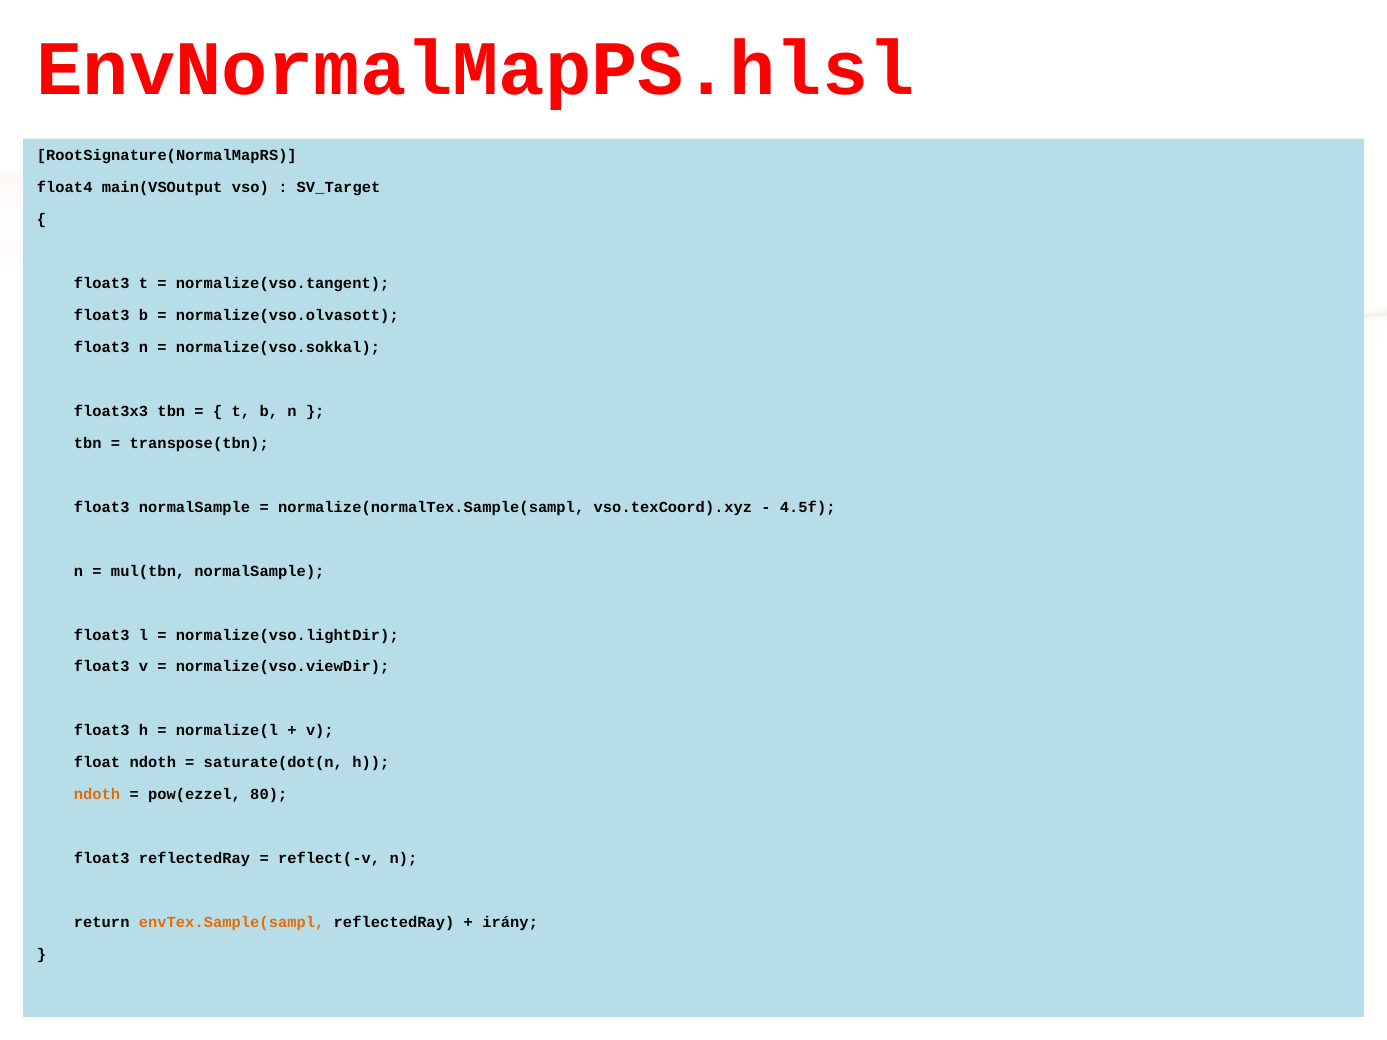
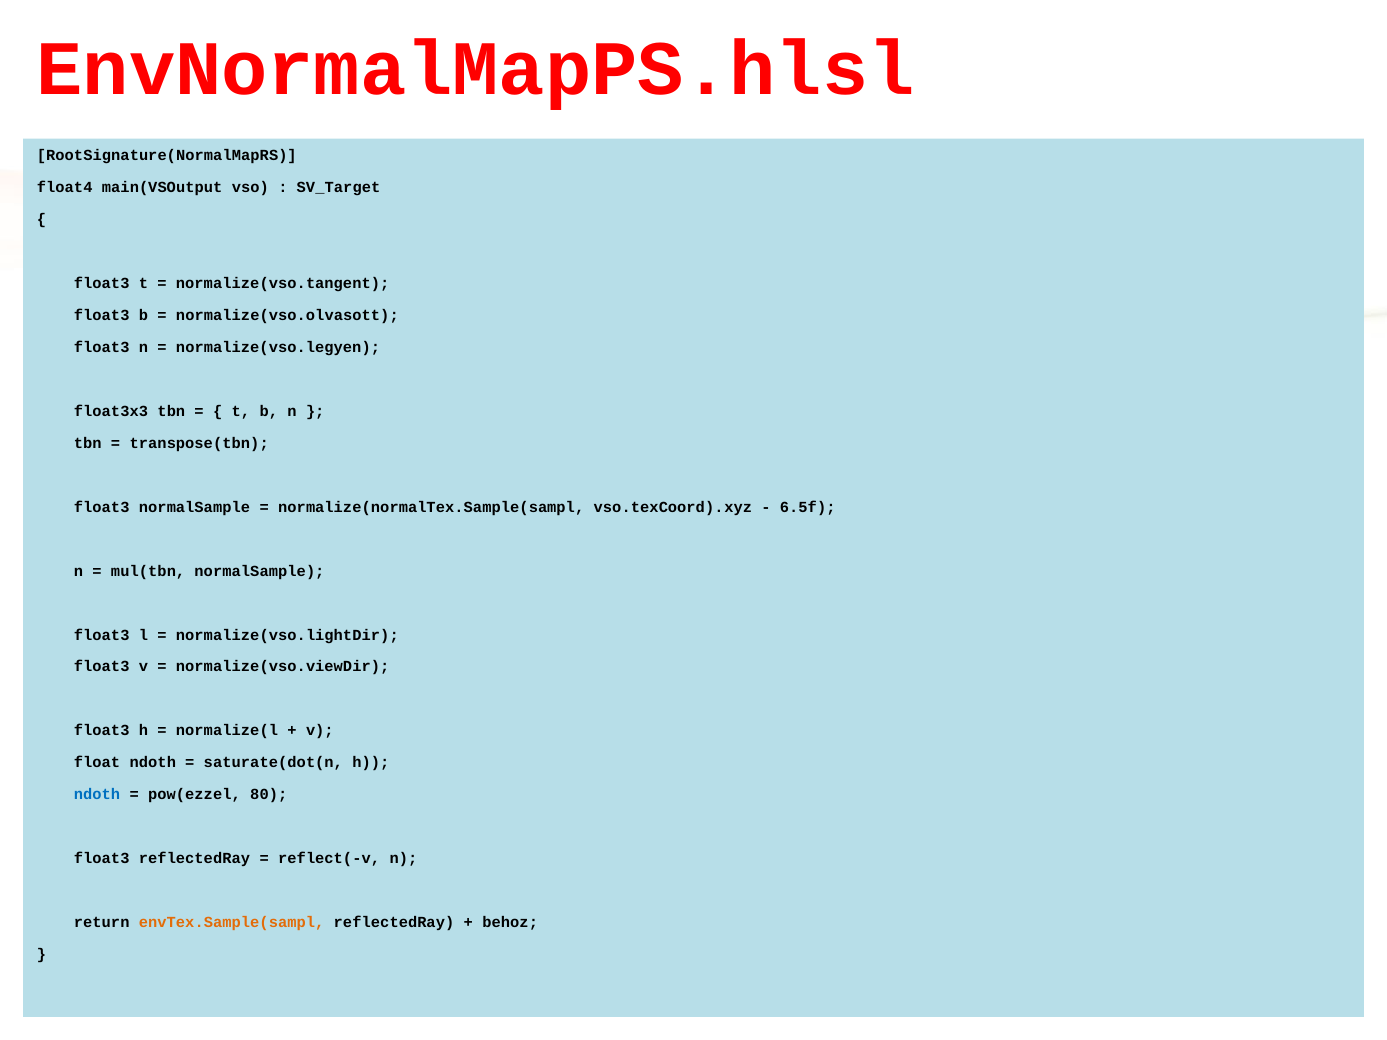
normalize(vso.sokkal: normalize(vso.sokkal -> normalize(vso.legyen (278, 348)
4.5f: 4.5f -> 6.5f (808, 507)
ndoth colour: orange -> blue (97, 795)
irány: irány -> behoz (510, 923)
